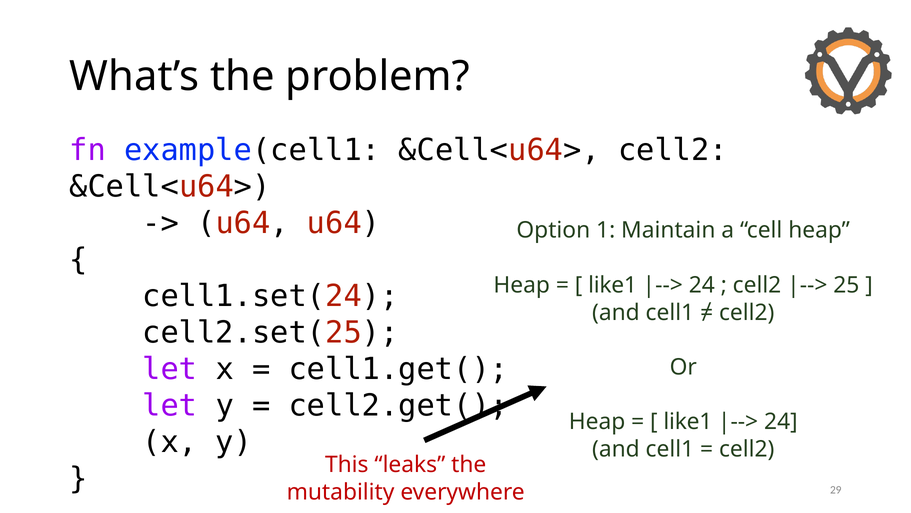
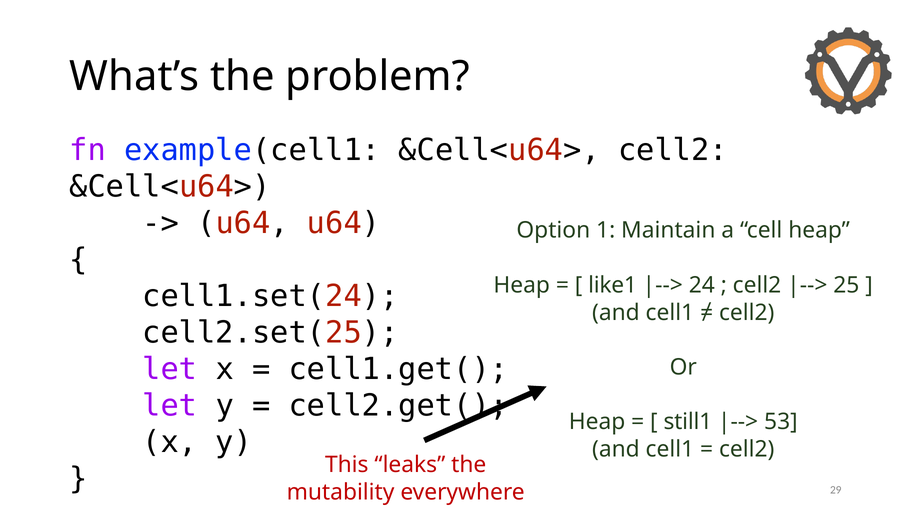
like1: like1 -> still1 (688, 421)
24: 24 -> 53 (781, 421)
